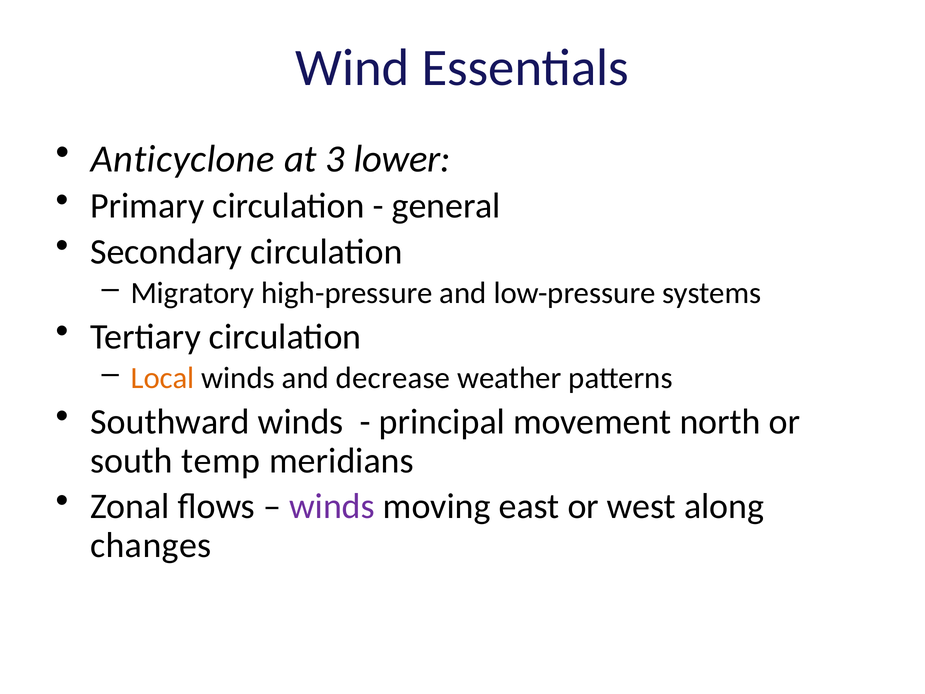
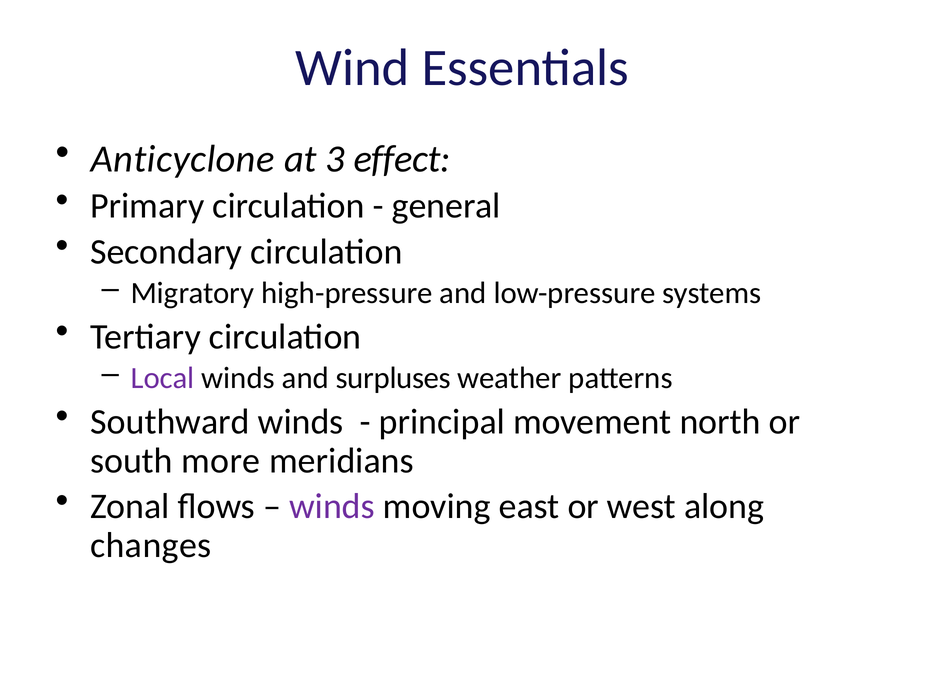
lower: lower -> effect (402, 159)
Local colour: orange -> purple (163, 378)
decrease: decrease -> surpluses (393, 378)
temp: temp -> more (221, 461)
